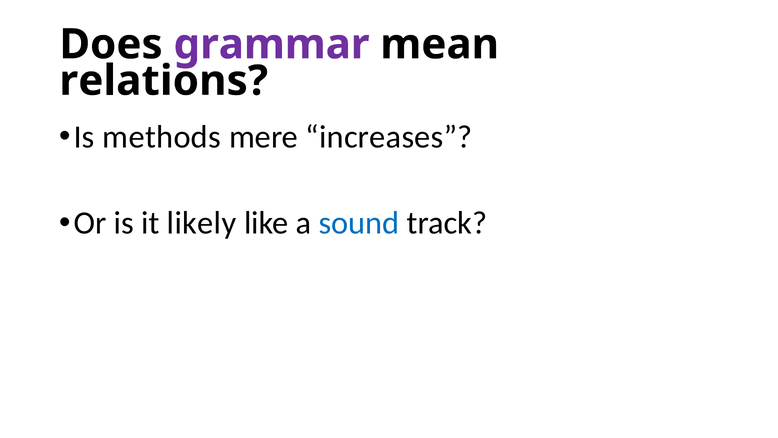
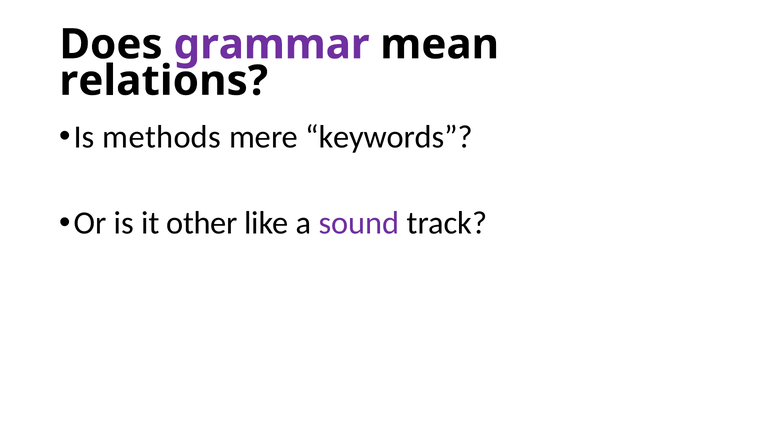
increases: increases -> keywords (389, 137)
likely: likely -> other (202, 223)
sound colour: blue -> purple (359, 223)
